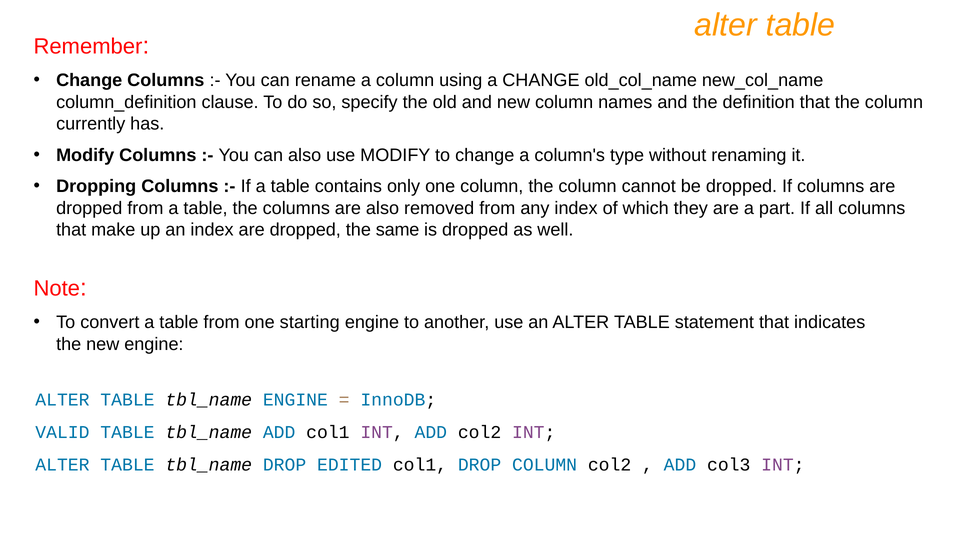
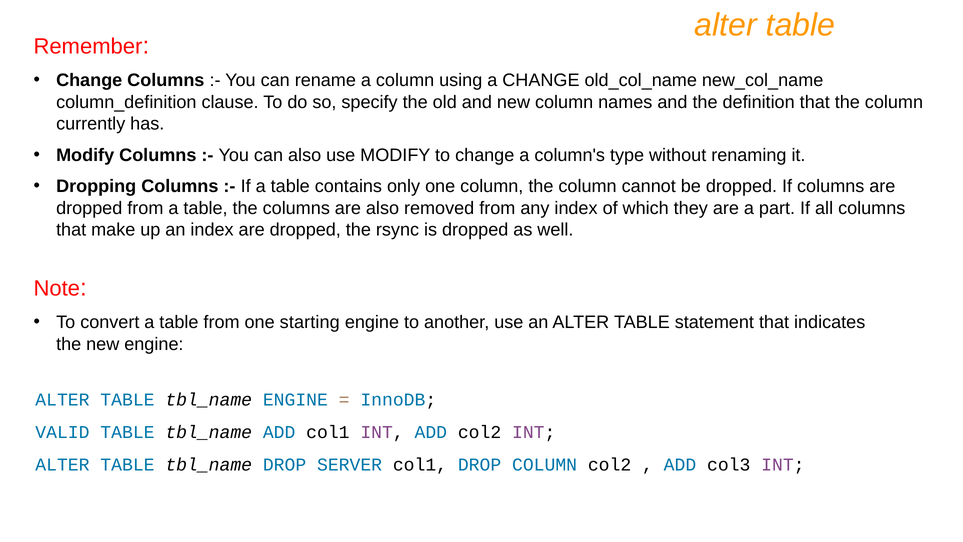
same: same -> rsync (398, 230)
EDITED: EDITED -> SERVER (350, 465)
